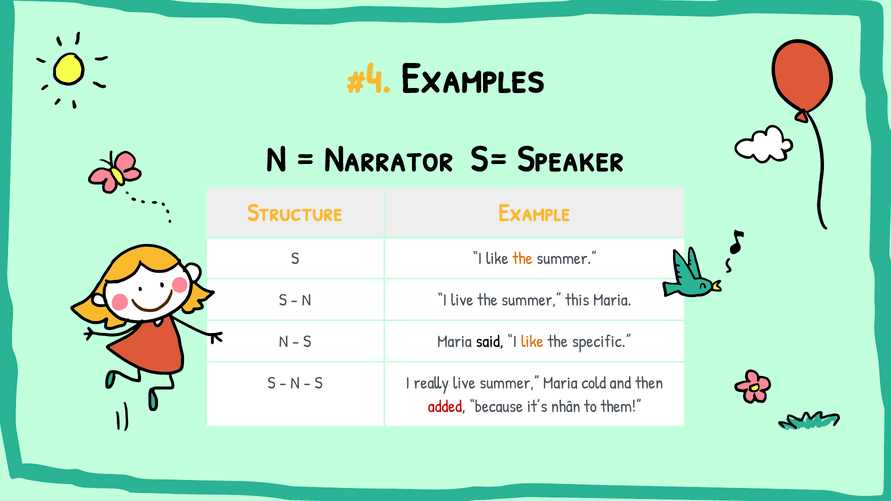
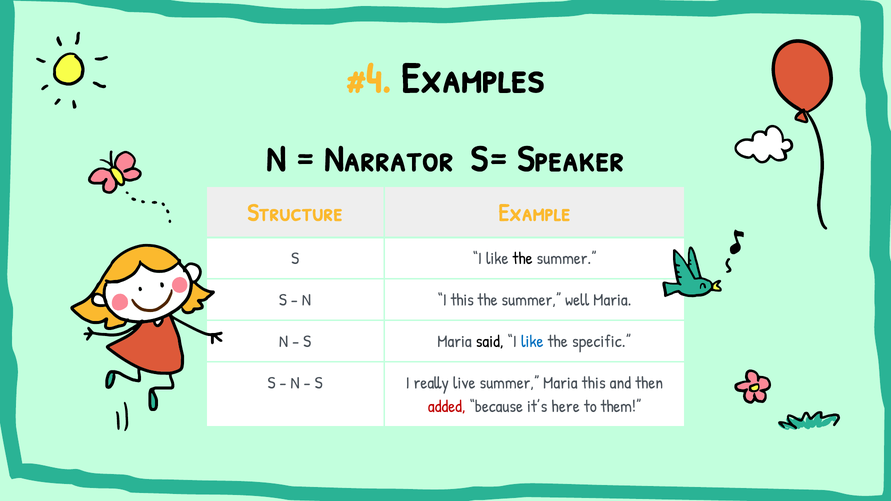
the colour: orange -> black (523, 259)
I live: live -> this (462, 300)
this: this -> well (577, 300)
like colour: orange -> blue (532, 342)
Maria cold: cold -> this (594, 383)
nhân: nhân -> here (566, 407)
